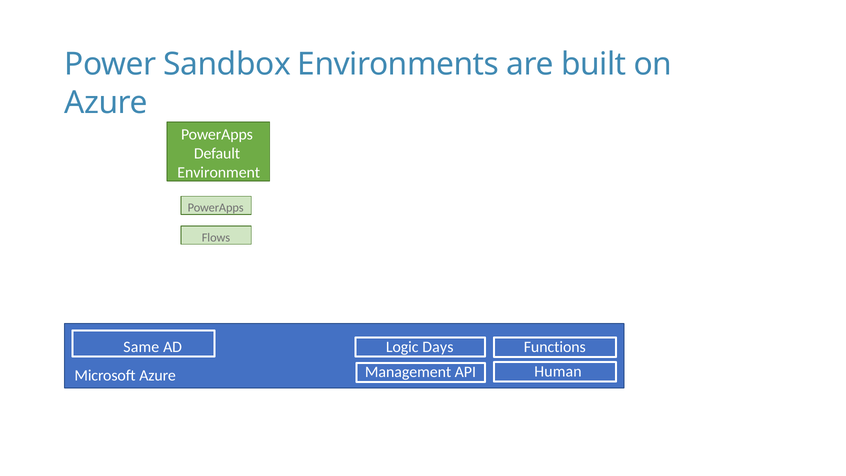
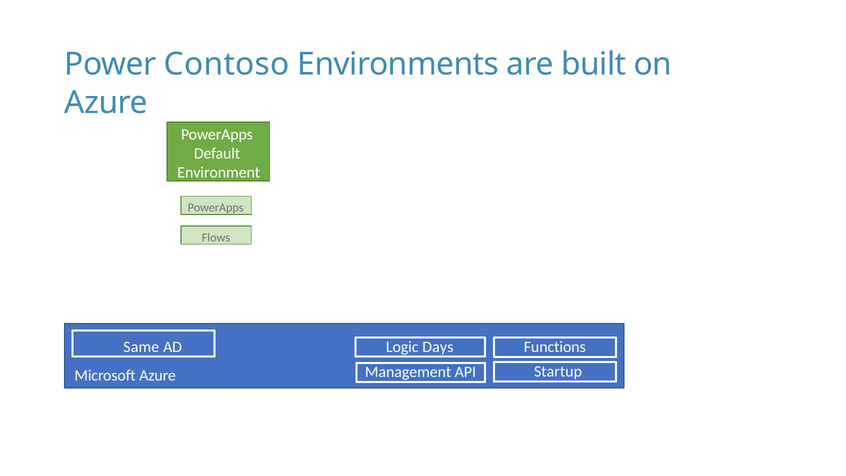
Sandbox: Sandbox -> Contoso (227, 64)
Human: Human -> Startup (558, 371)
